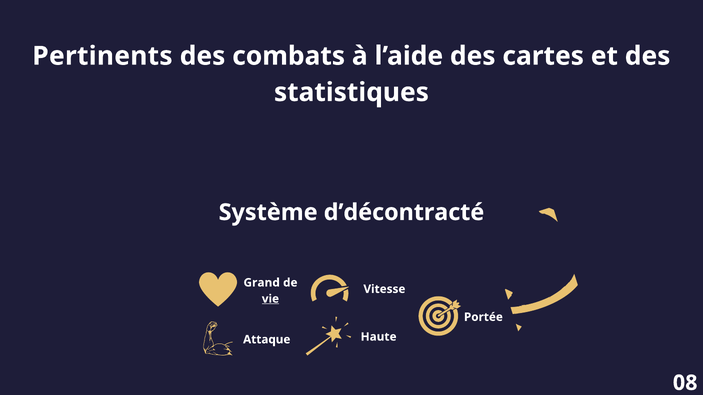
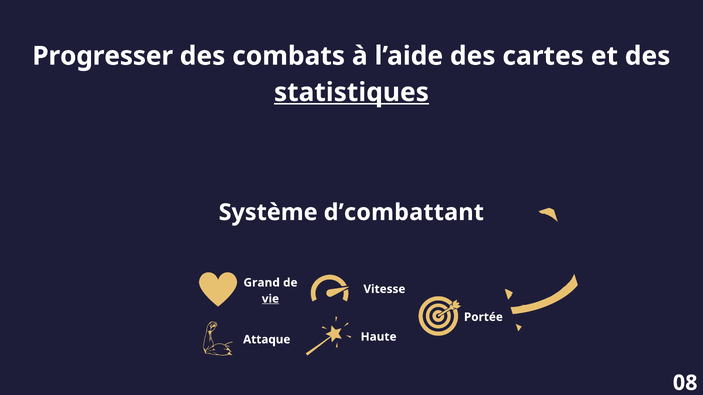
Pertinents: Pertinents -> Progresser (103, 56)
statistiques underline: none -> present (351, 92)
d’décontracté: d’décontracté -> d’combattant (404, 213)
